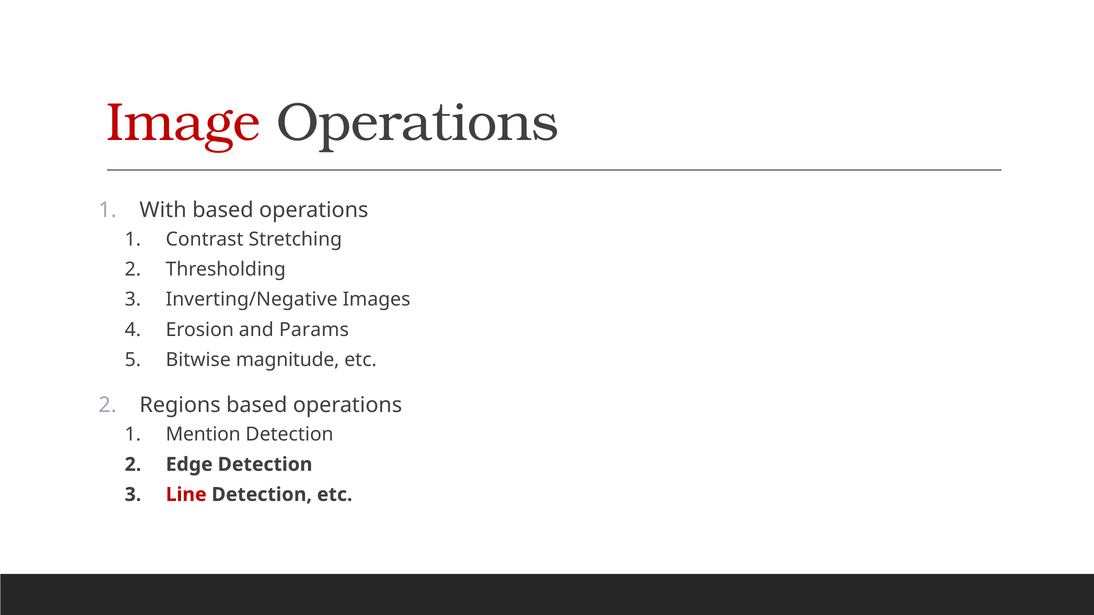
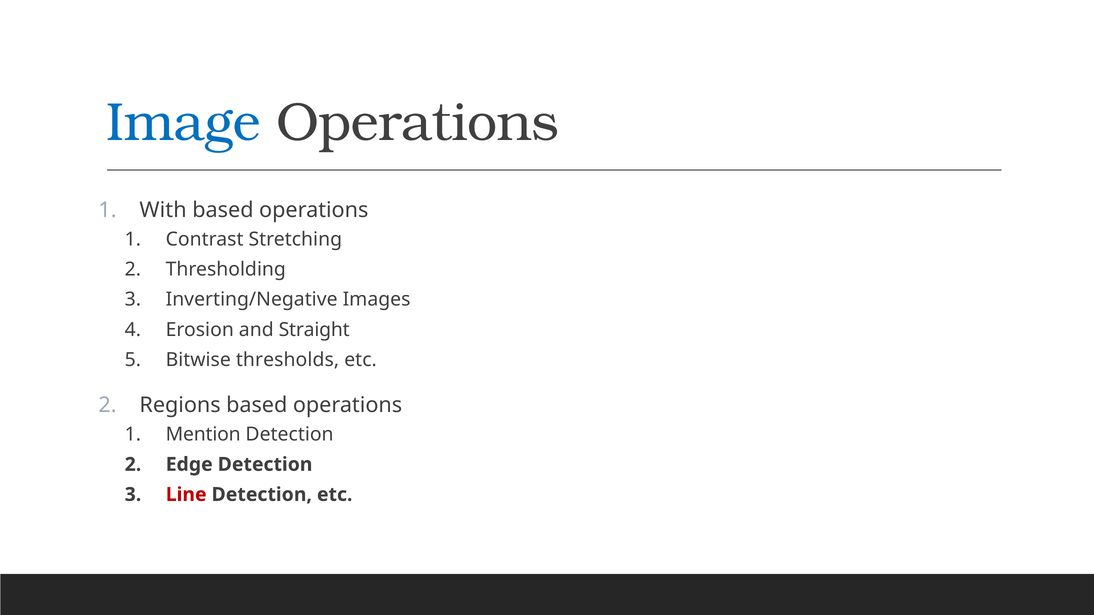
Image colour: red -> blue (184, 123)
Params: Params -> Straight (314, 330)
magnitude: magnitude -> thresholds (287, 360)
